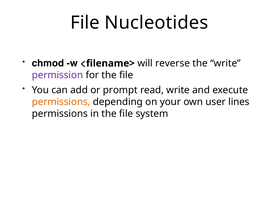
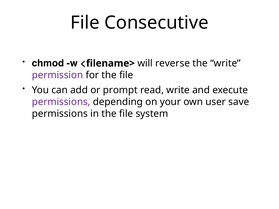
Nucleotides: Nucleotides -> Consecutive (156, 23)
permissions colour: orange -> purple (61, 102)
lines: lines -> save (239, 102)
